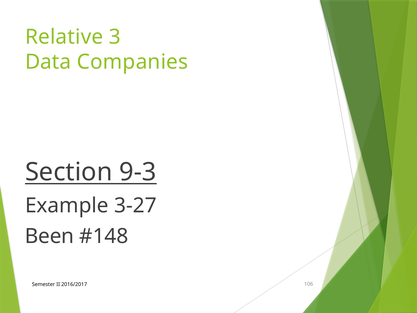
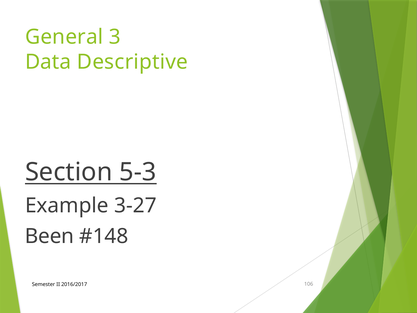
Relative: Relative -> General (64, 37)
Companies: Companies -> Descriptive (132, 62)
9-3: 9-3 -> 5-3 (138, 172)
